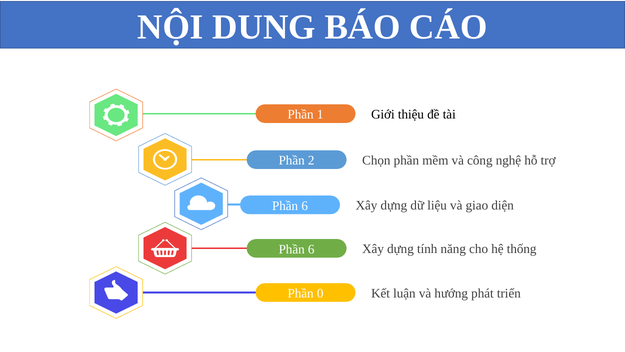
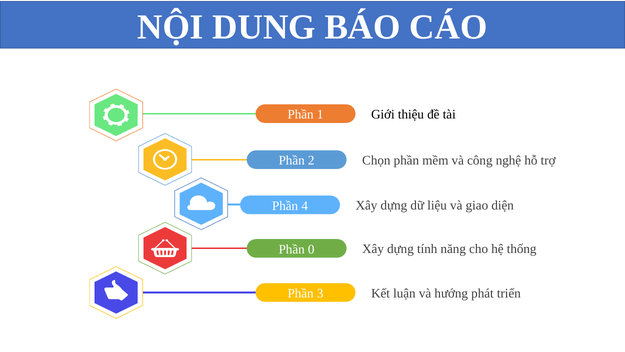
6: 6 -> 4 (305, 206)
6: 6 -> 0 (311, 249)
0: 0 -> 3 (320, 293)
